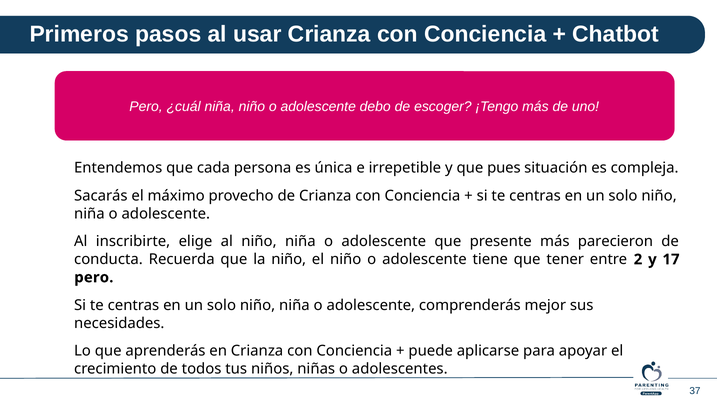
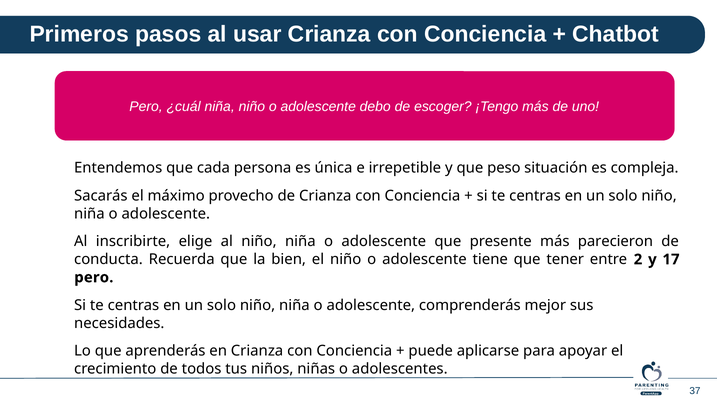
pues: pues -> peso (504, 168)
la niño: niño -> bien (289, 260)
